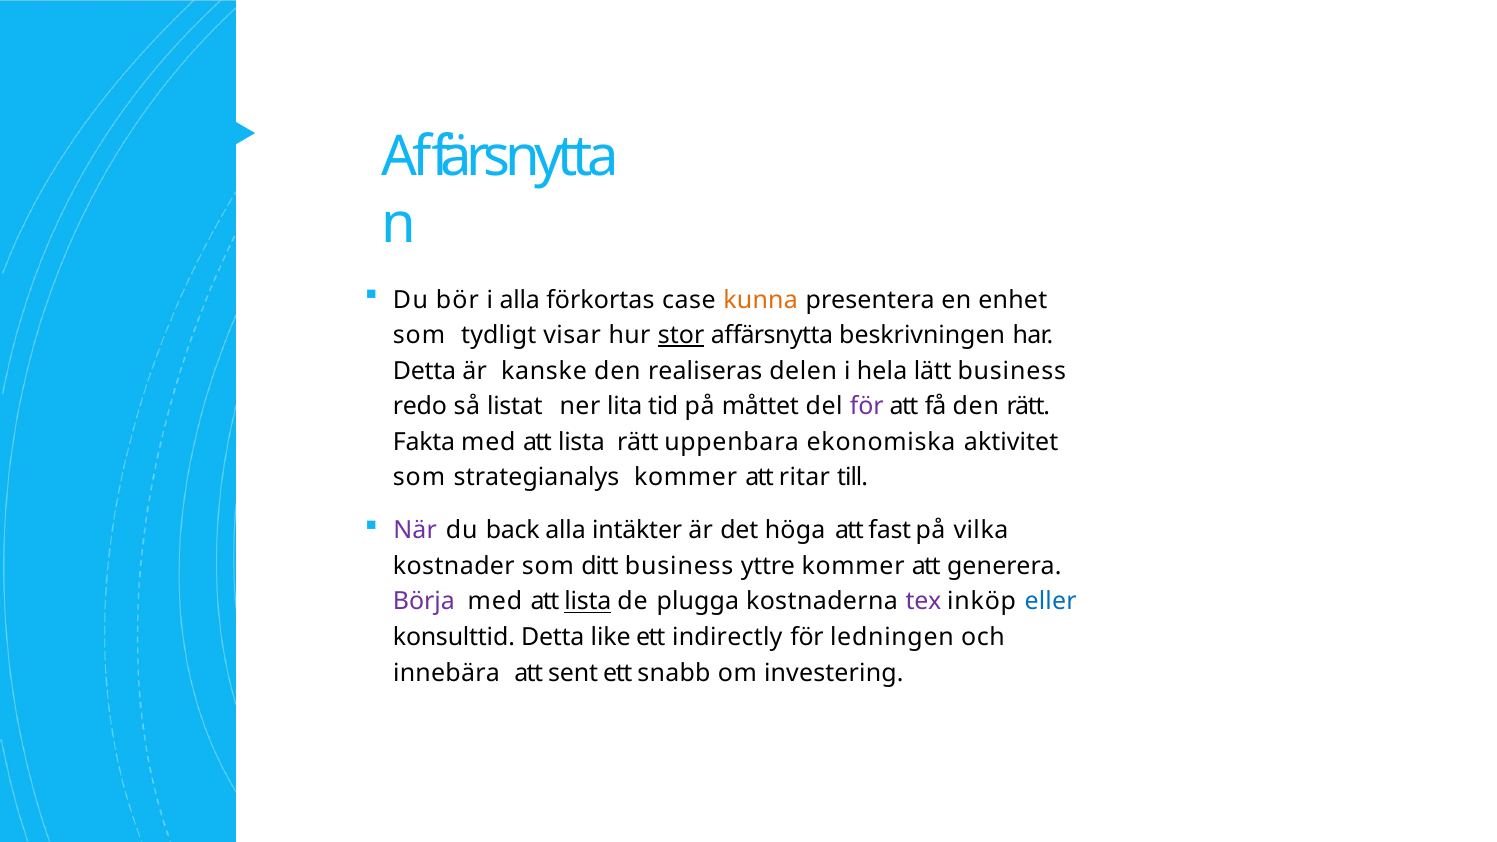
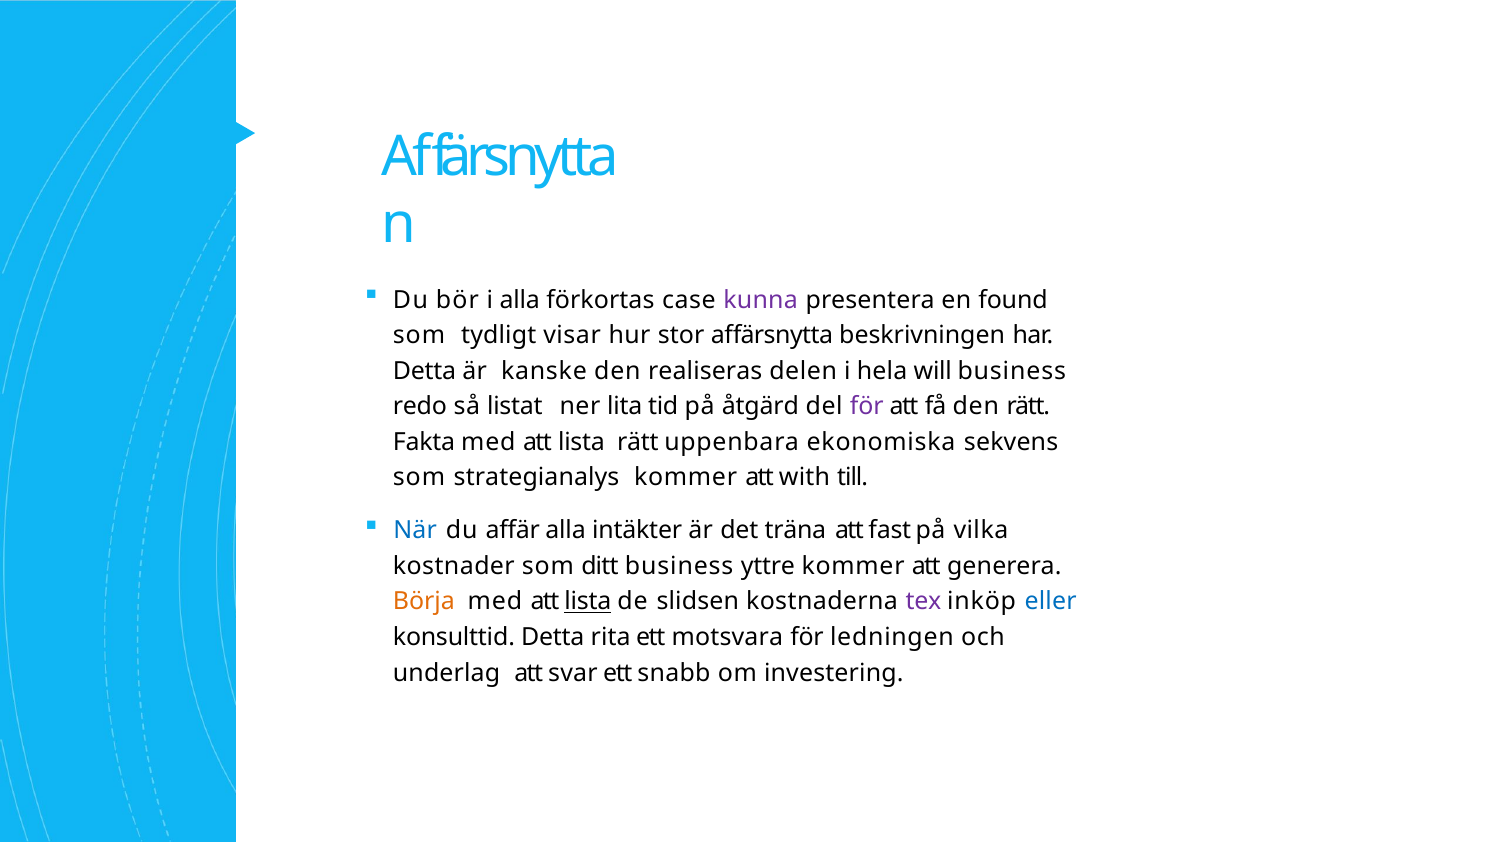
kunna colour: orange -> purple (761, 300)
enhet: enhet -> found (1013, 300)
stor underline: present -> none (681, 335)
lätt: lätt -> will (933, 371)
måttet: måttet -> åtgärd (760, 407)
aktivitet: aktivitet -> sekvens (1011, 442)
ritar: ritar -> with (804, 478)
När colour: purple -> blue (415, 531)
back: back -> affär (513, 531)
höga: höga -> träna (795, 531)
Börja colour: purple -> orange (424, 602)
plugga: plugga -> slidsen (698, 602)
like: like -> rita (611, 637)
indirectly: indirectly -> motsvara (727, 637)
innebära: innebära -> underlag (447, 673)
sent: sent -> svar (573, 673)
